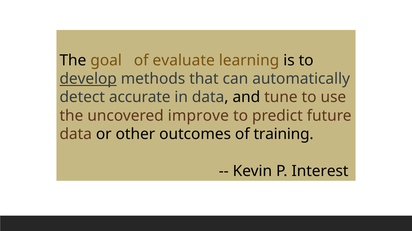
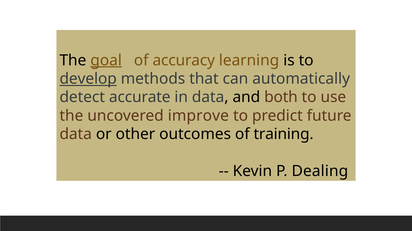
goal underline: none -> present (106, 60)
evaluate: evaluate -> accuracy (184, 60)
tune: tune -> both (281, 98)
Interest: Interest -> Dealing (320, 172)
